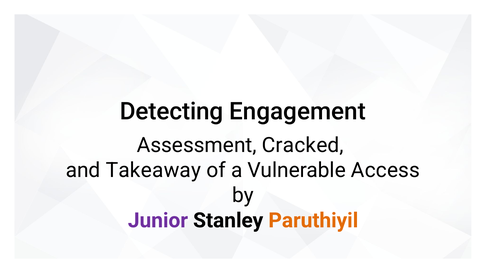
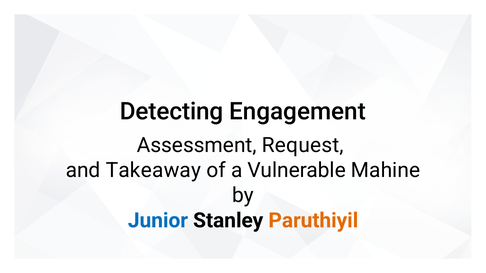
Cracked: Cracked -> Request (303, 145)
Access: Access -> Mahine (386, 170)
Junior colour: purple -> blue (158, 221)
